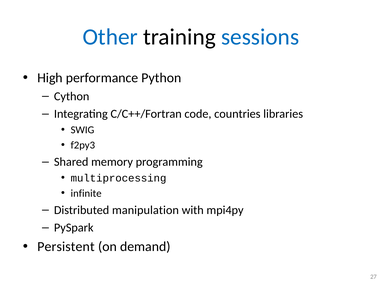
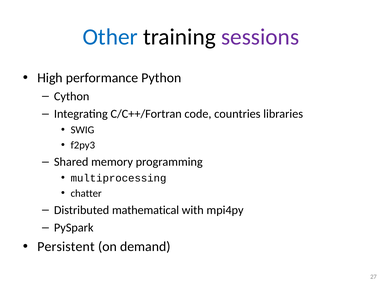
sessions colour: blue -> purple (260, 37)
infinite: infinite -> chatter (86, 194)
manipulation: manipulation -> mathematical (146, 210)
